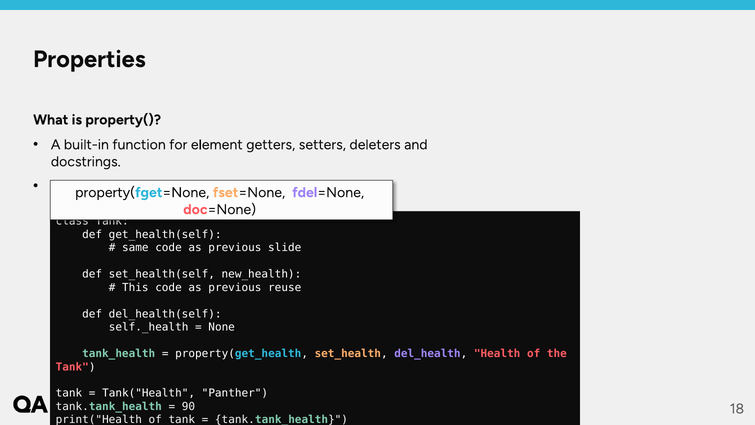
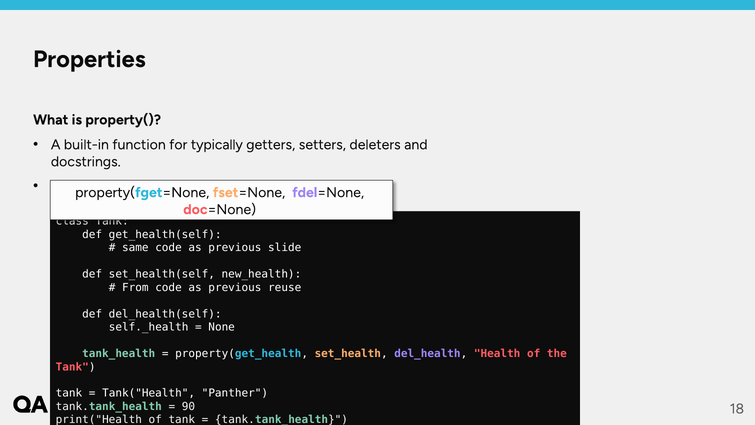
element: element -> typically (217, 144)
This: This -> From (135, 287)
